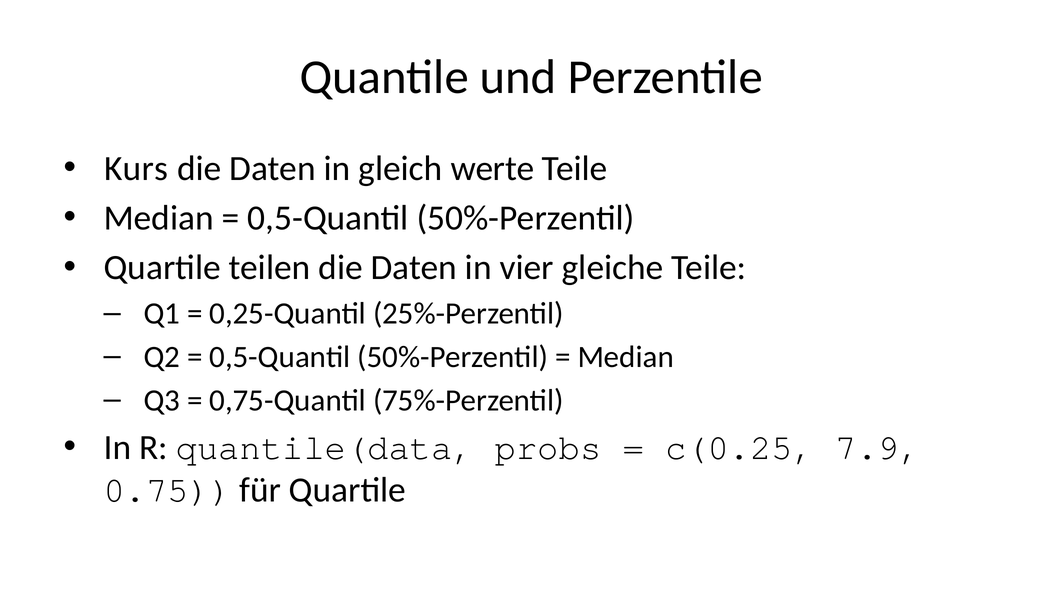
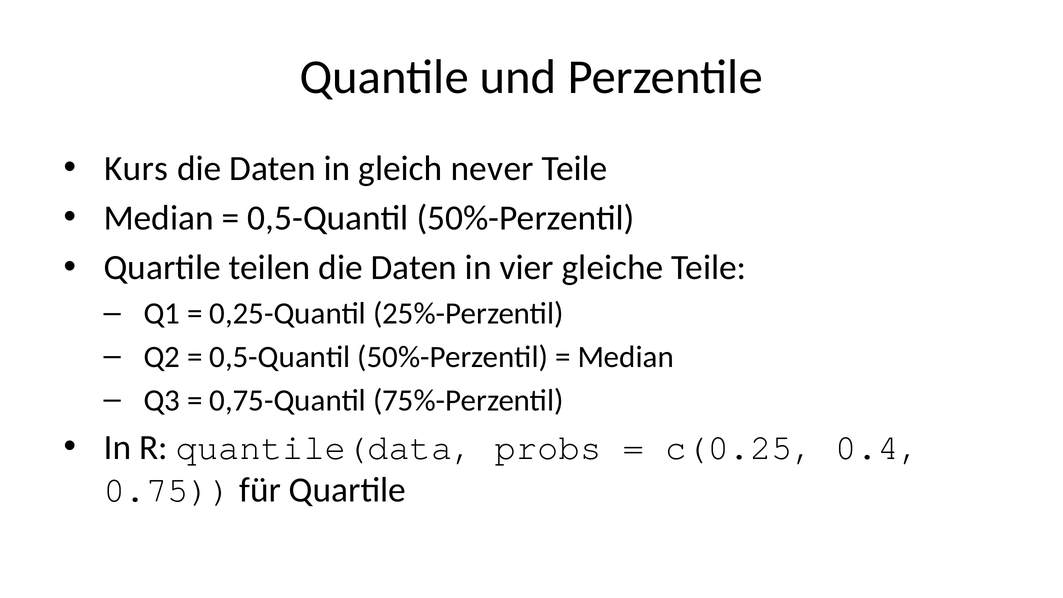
werte: werte -> never (492, 169)
7.9: 7.9 -> 0.4 (878, 448)
